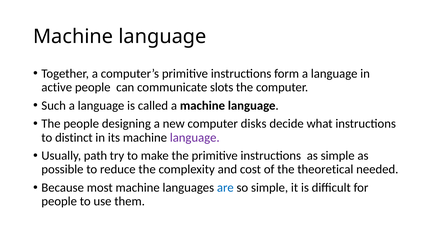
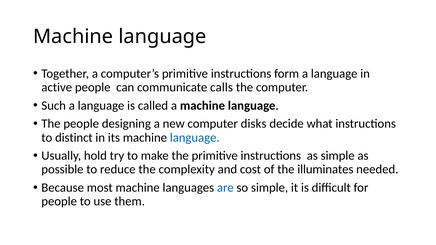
slots: slots -> calls (222, 87)
language colour: purple -> blue (195, 138)
path: path -> hold (95, 156)
theoretical: theoretical -> illuminates (325, 170)
